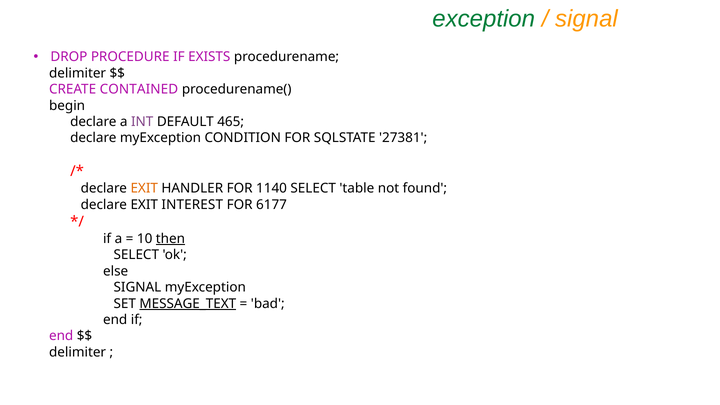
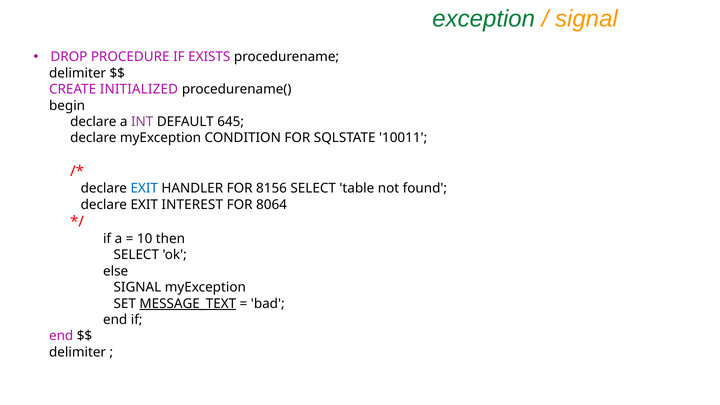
CONTAINED: CONTAINED -> INITIALIZED (139, 89)
465: 465 -> 645 (231, 122)
27381: 27381 -> 10011 (403, 138)
EXIT colour: orange -> blue (144, 188)
1140: 1140 -> 8156 (272, 188)
6177: 6177 -> 8064 (272, 205)
then underline: present -> none (170, 239)
